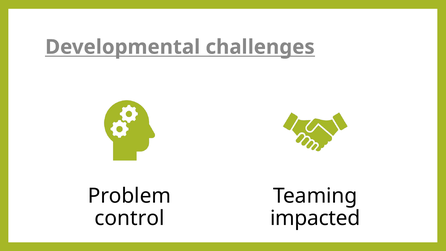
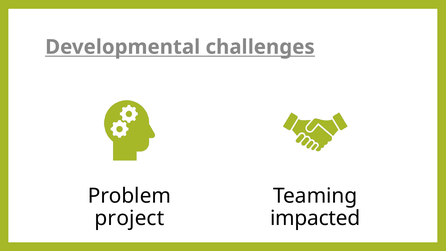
control: control -> project (129, 218)
